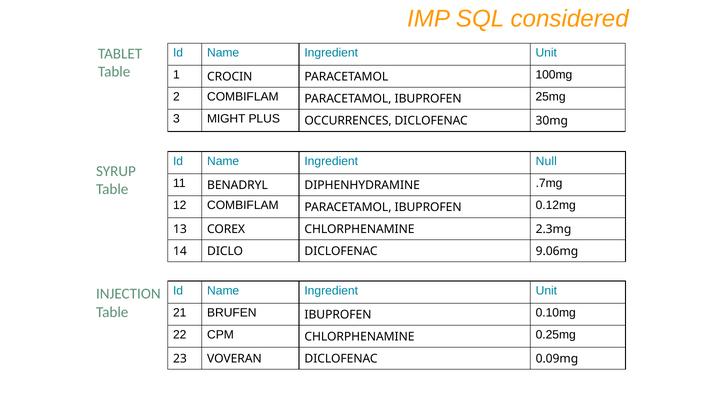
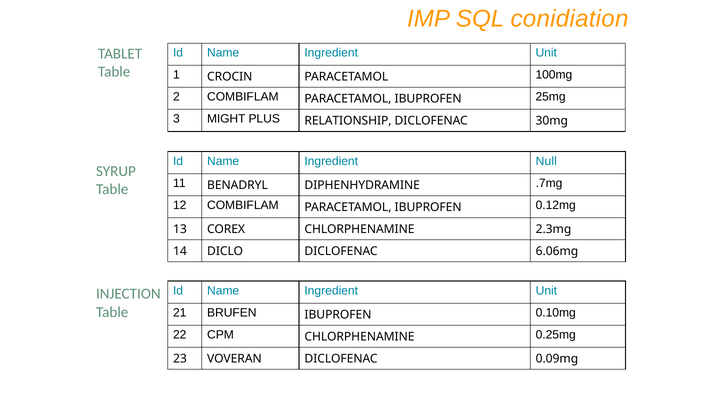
considered: considered -> conidiation (570, 19)
OCCURRENCES: OCCURRENCES -> RELATIONSHIP (348, 121)
9.06mg: 9.06mg -> 6.06mg (557, 251)
